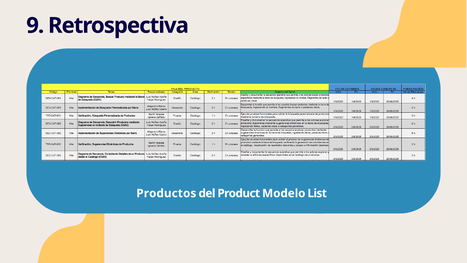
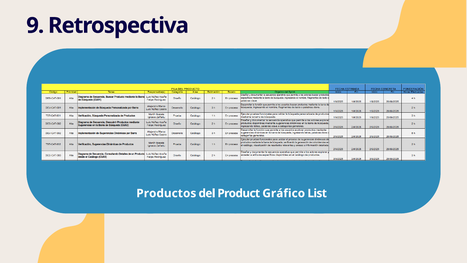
Modelo: Modelo -> Gráfico (284, 193)
